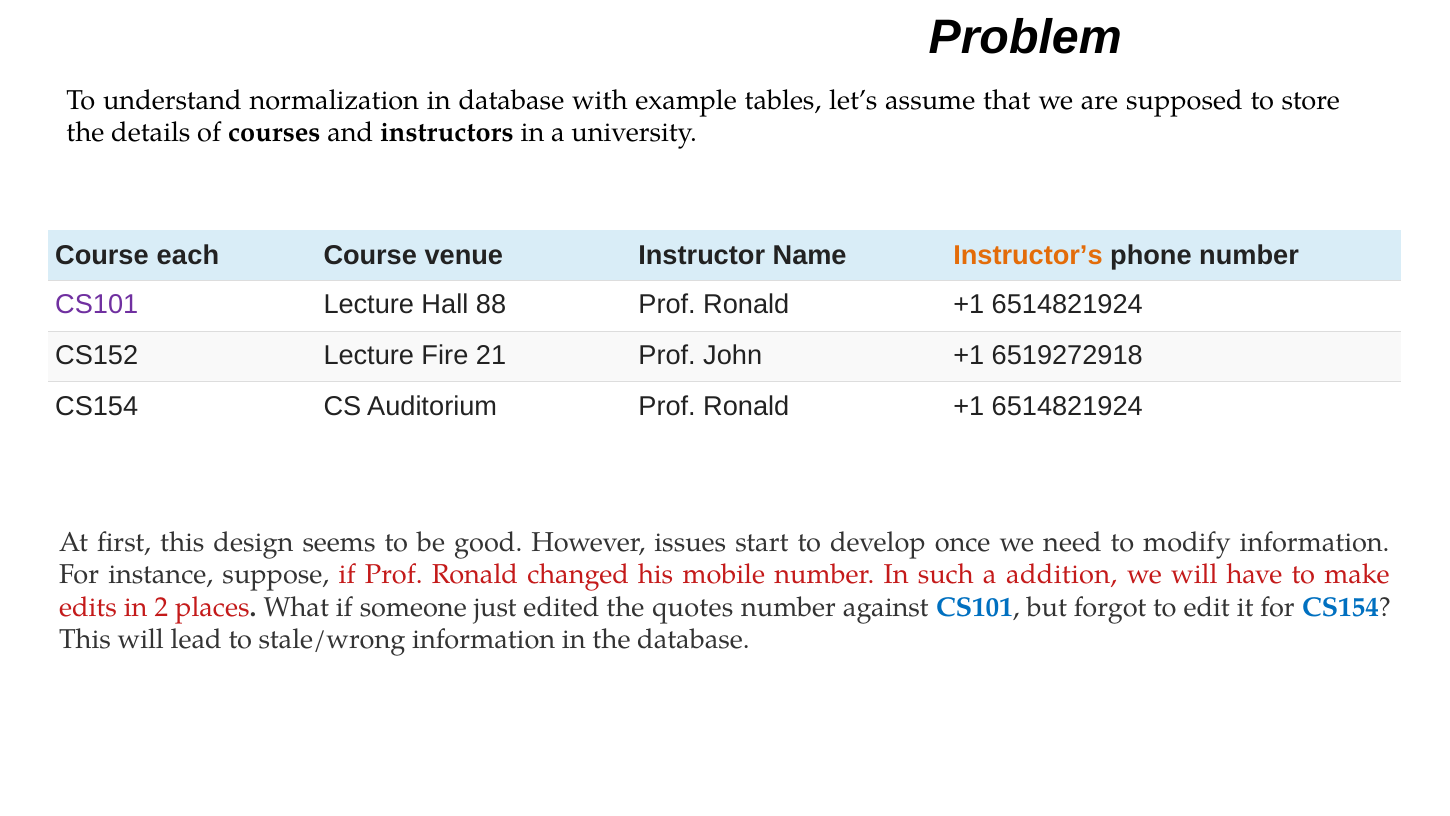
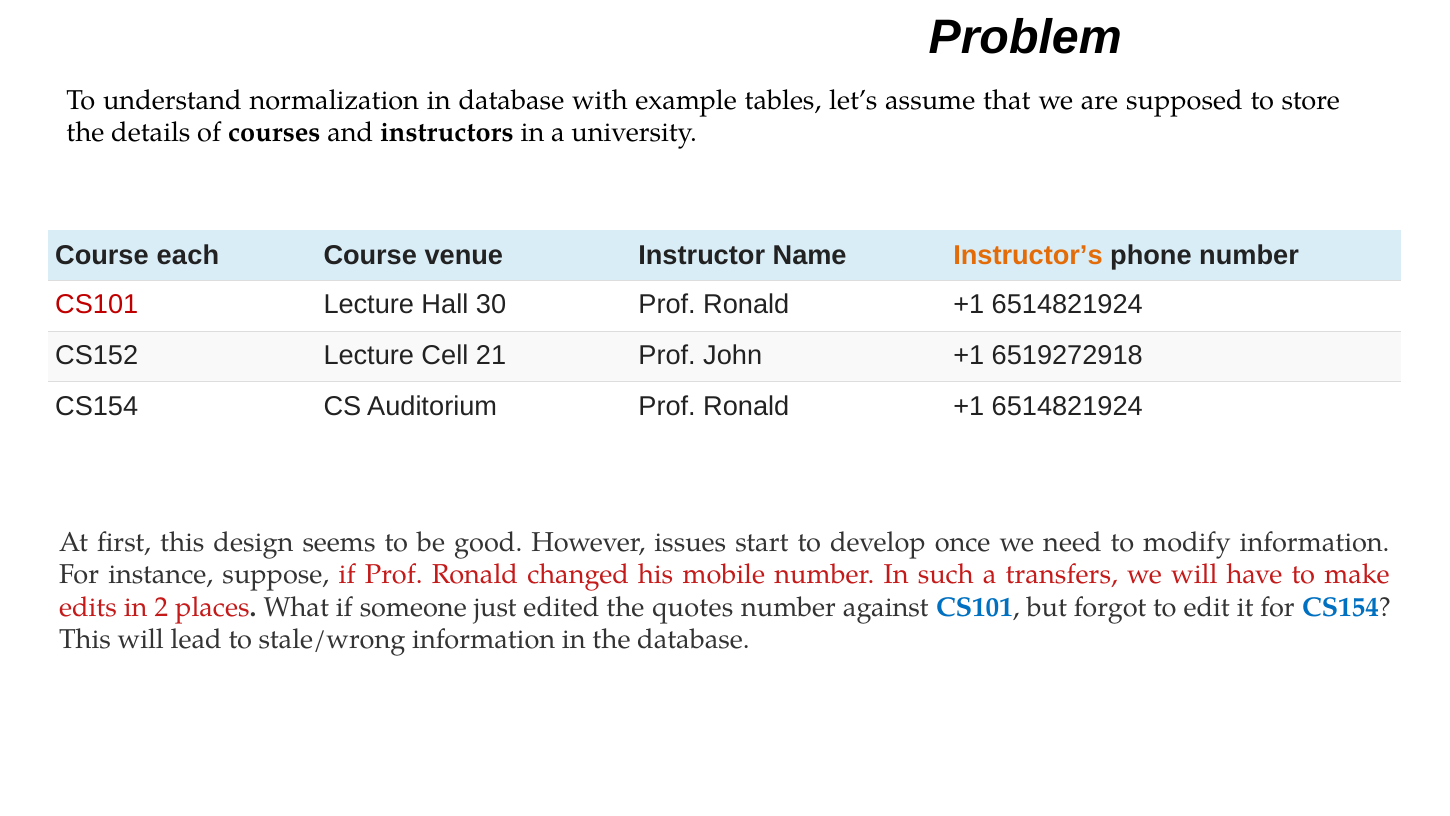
CS101 colour: purple -> red (97, 305)
88: 88 -> 30 (491, 305)
Fire: Fire -> Cell (445, 356)
addition: addition -> transfers (1062, 574)
